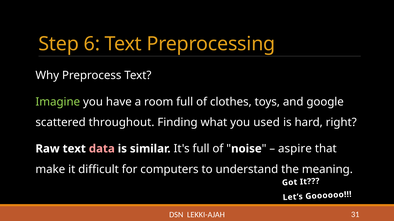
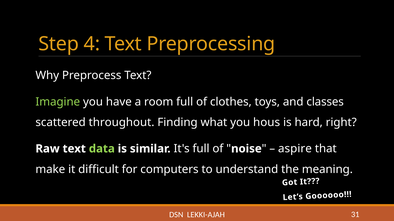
6: 6 -> 4 (92, 44)
google: google -> classes (325, 102)
used: used -> hous (267, 123)
data colour: pink -> light green (102, 149)
